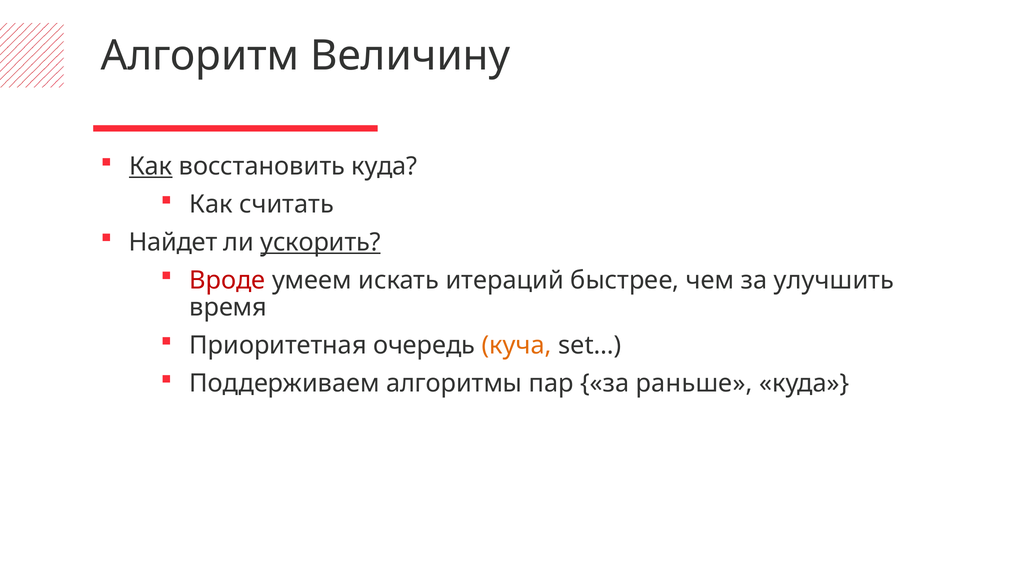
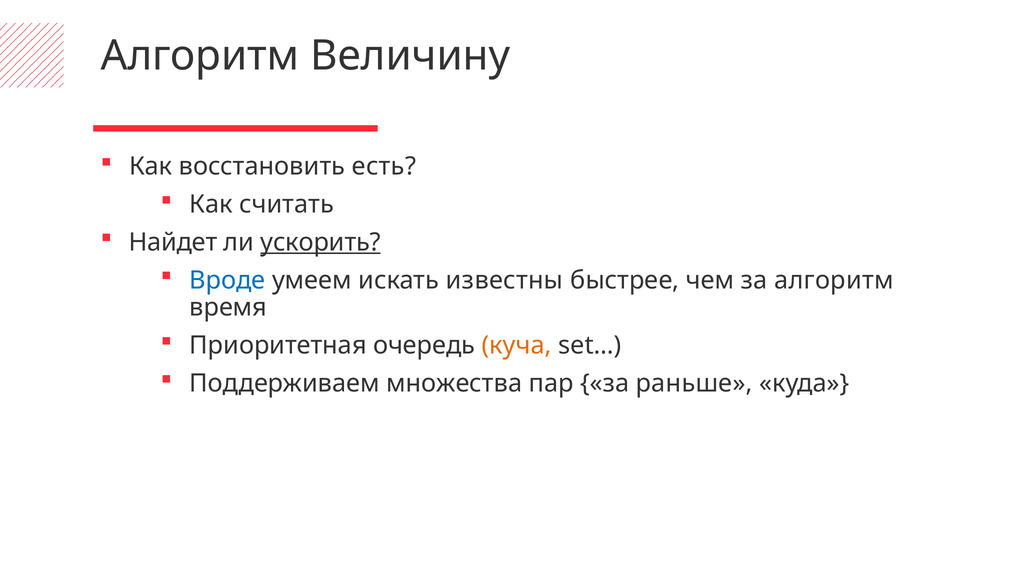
Как underline: present -> none (151, 167)
восстановить куда: куда -> есть (384, 167)
Вроде colour: red -> blue (227, 280)
итераций: итераций -> известны (505, 280)
за улучшить: улучшить -> алгоритм (834, 280)
алгоритмы: алгоритмы -> множества (454, 384)
